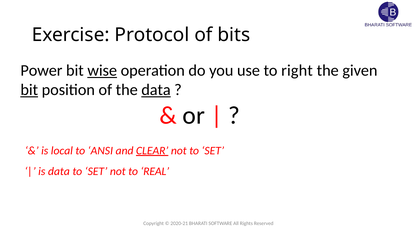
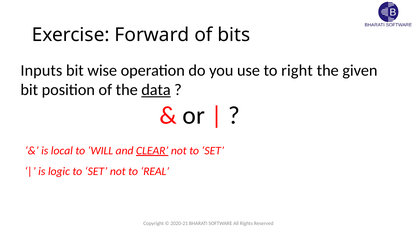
Protocol: Protocol -> Forward (152, 35)
Power: Power -> Inputs (41, 71)
wise underline: present -> none (102, 71)
bit underline: present -> none (29, 90)
ANSI: ANSI -> WILL (100, 151)
is data: data -> logic (59, 172)
